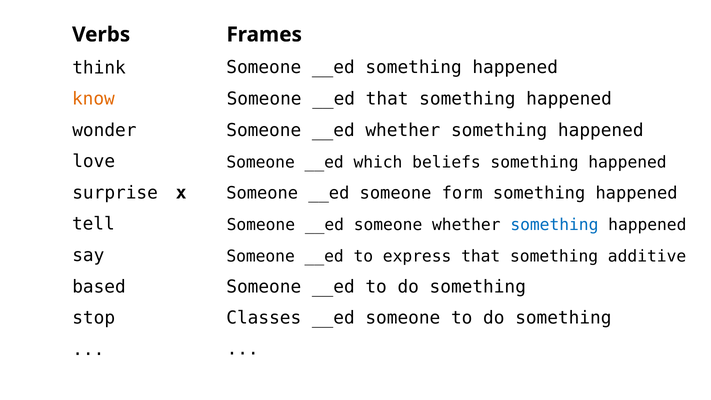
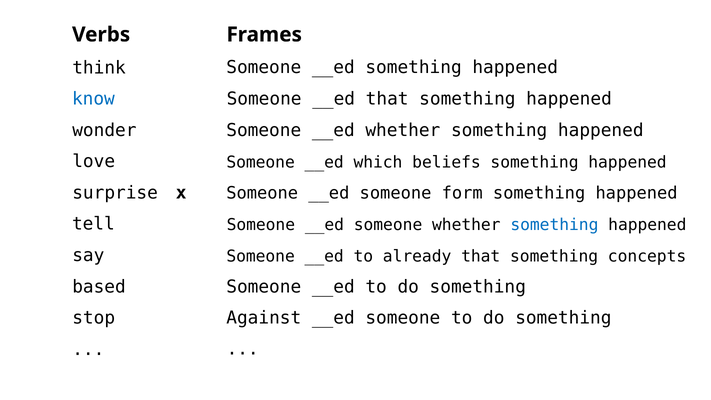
know colour: orange -> blue (93, 99)
express: express -> already (417, 256)
additive: additive -> concepts (647, 256)
Classes: Classes -> Against (264, 318)
